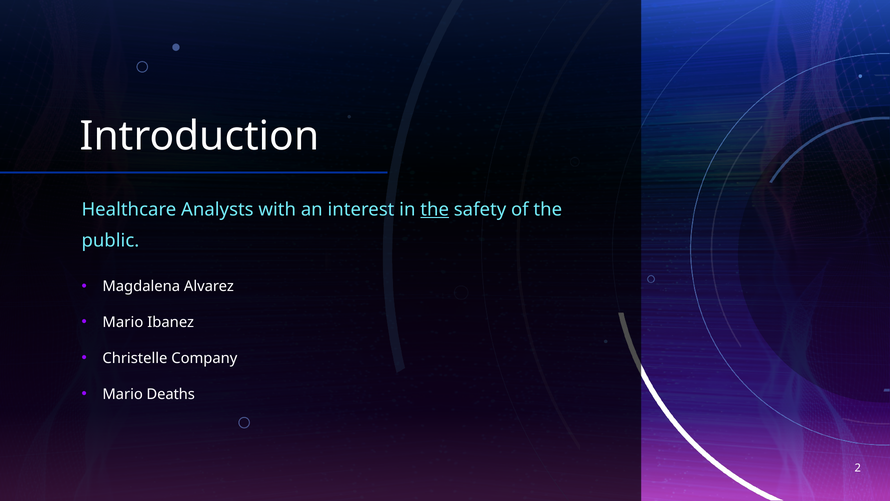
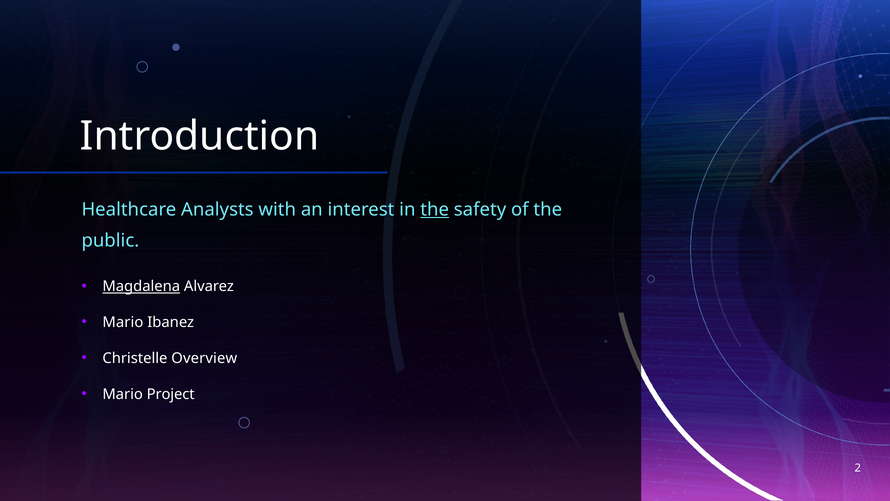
Magdalena underline: none -> present (141, 286)
Company: Company -> Overview (204, 358)
Deaths: Deaths -> Project (171, 394)
